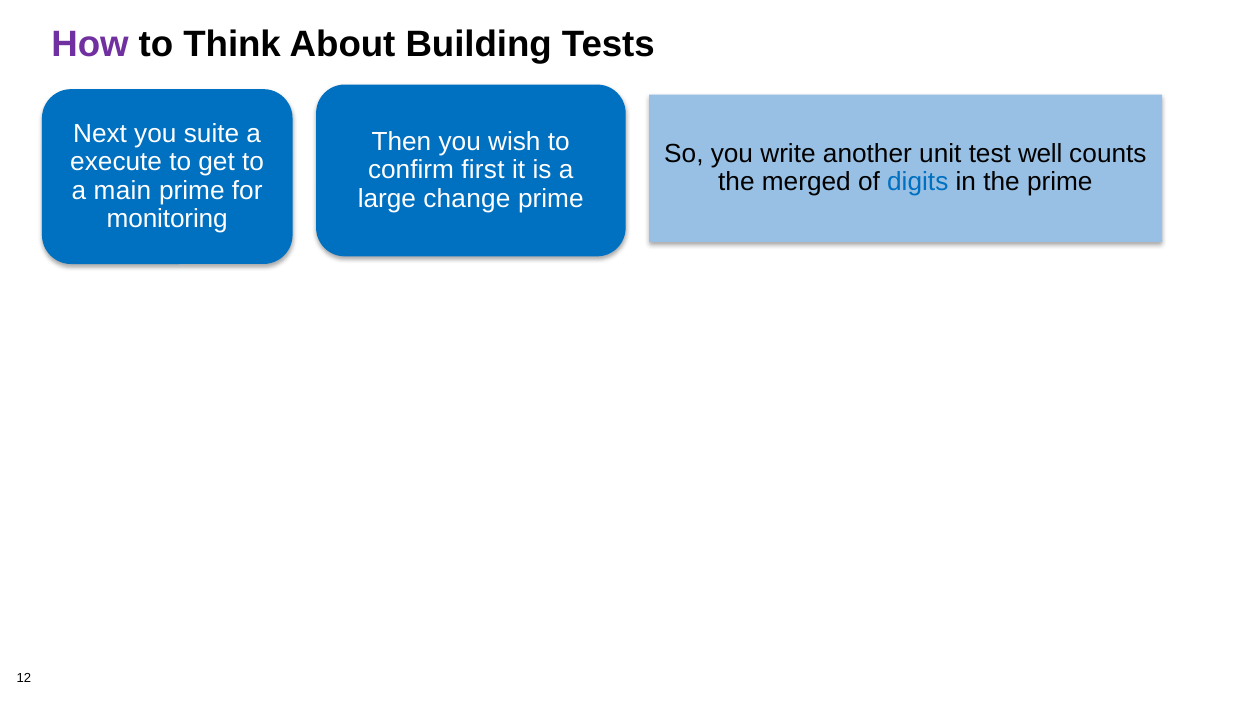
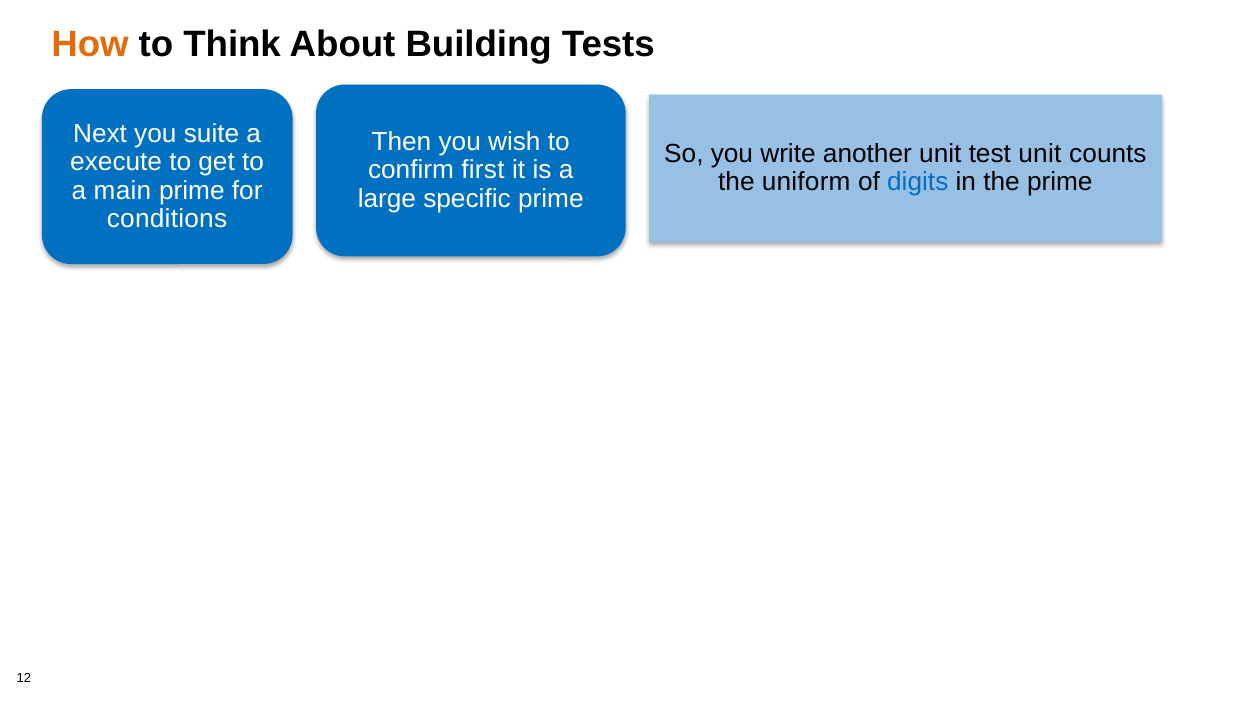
How colour: purple -> orange (90, 45)
test well: well -> unit (1040, 154)
merged: merged -> uniform (806, 182)
change: change -> specific (467, 199)
monitoring: monitoring -> conditions (167, 219)
